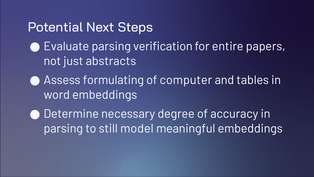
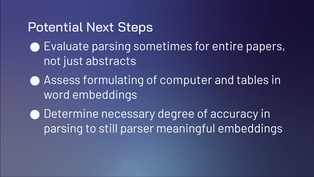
verification: verification -> sometimes (163, 46)
model: model -> parser (137, 128)
